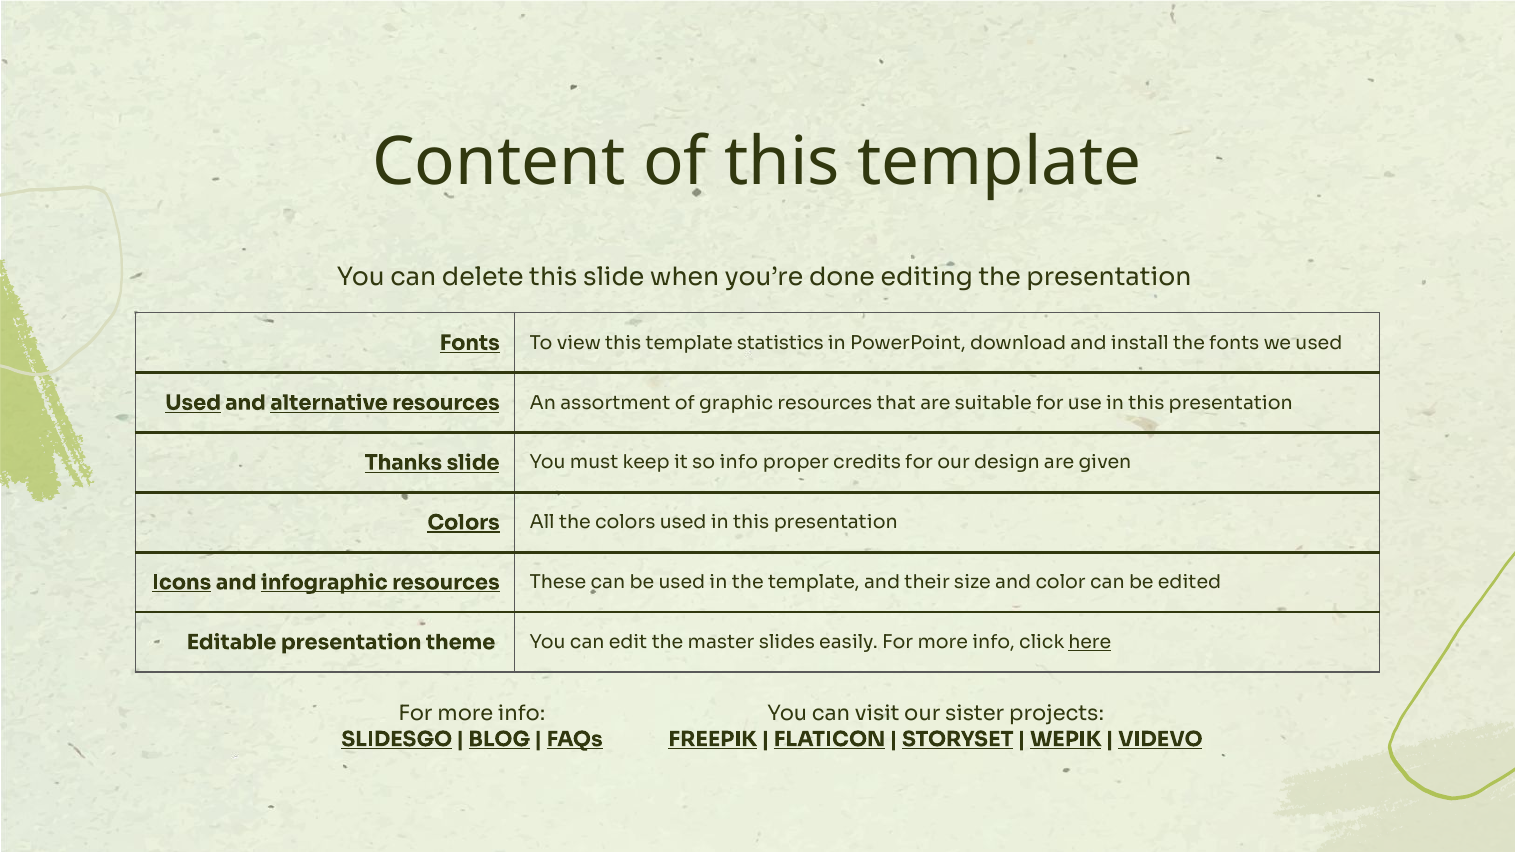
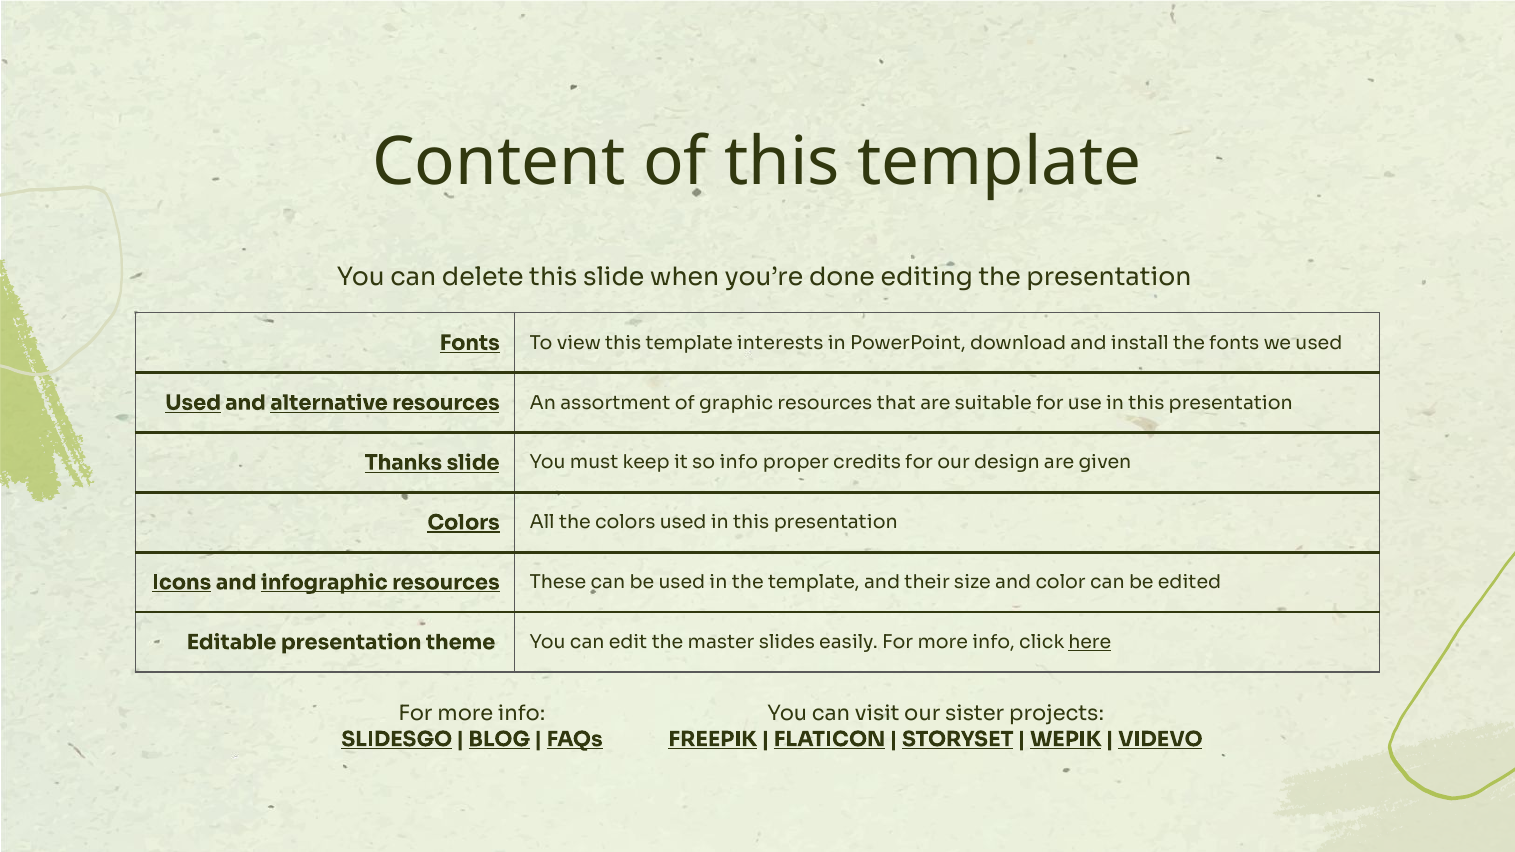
statistics: statistics -> interests (780, 343)
